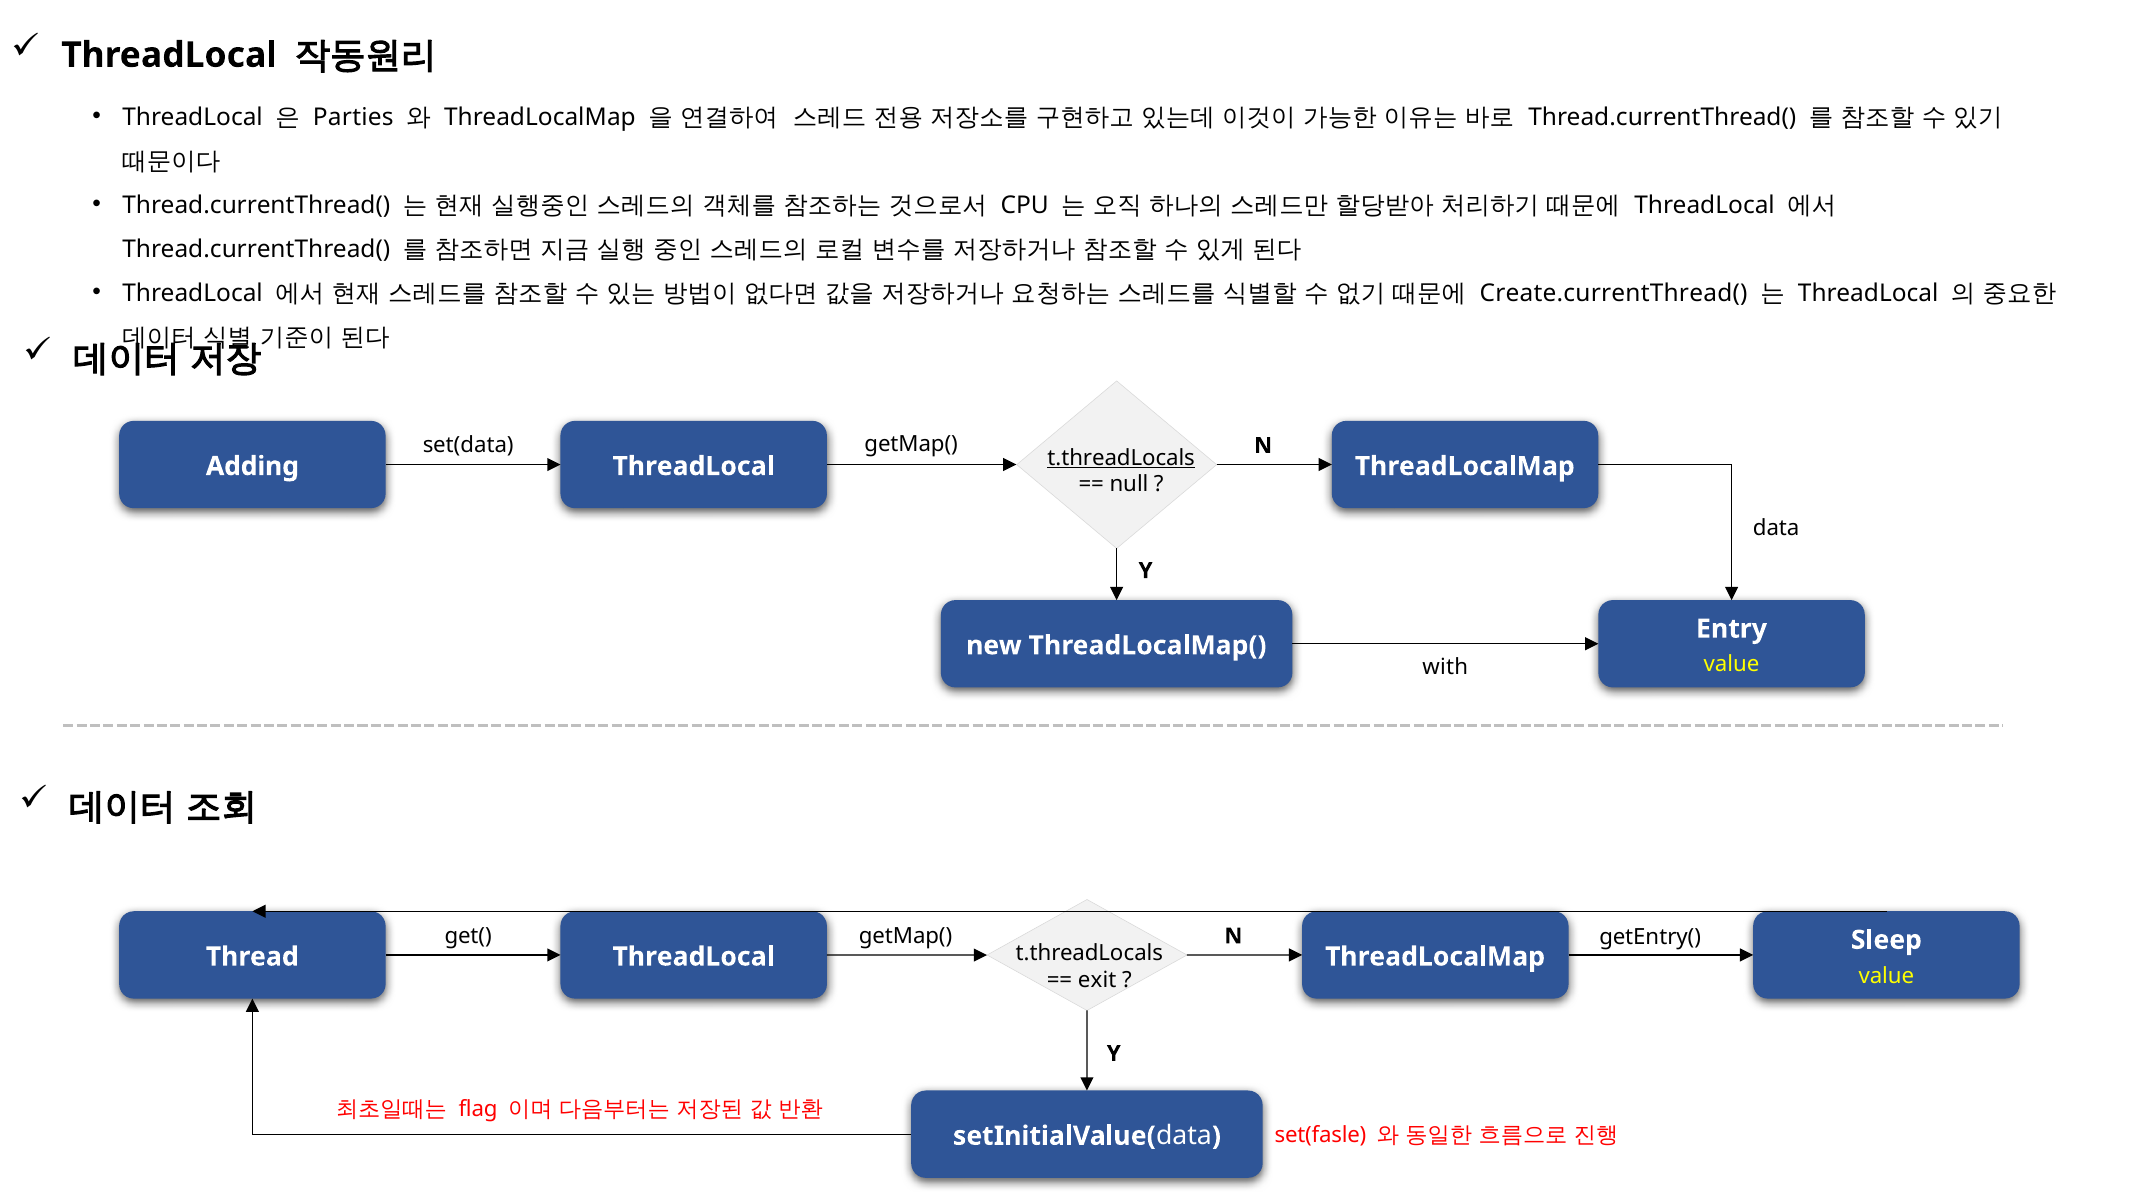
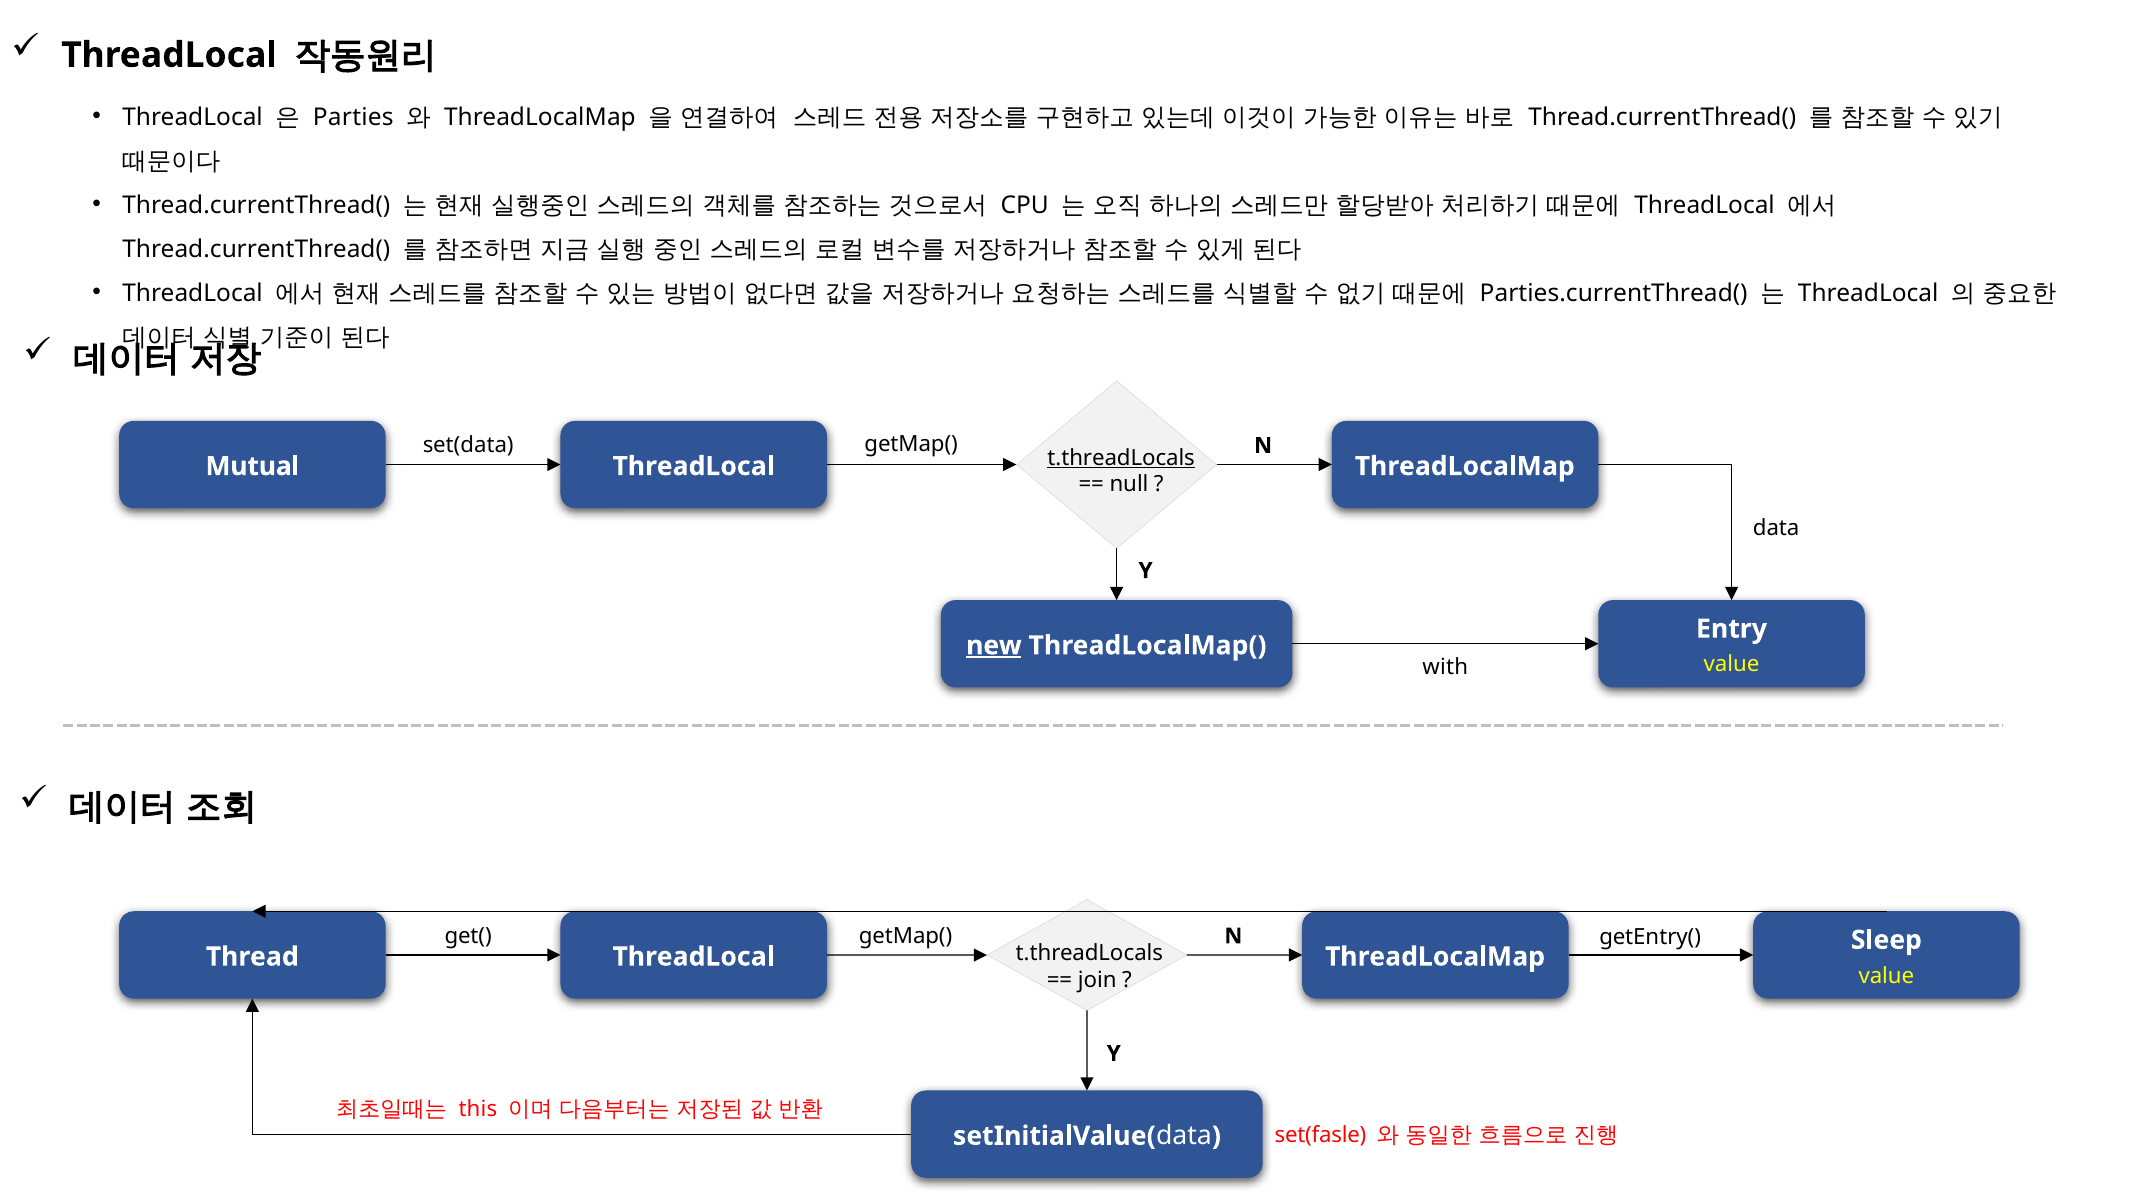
Create.currentThread(: Create.currentThread( -> Parties.currentThread( (1614, 293)
Adding: Adding -> Mutual (252, 466)
new underline: none -> present (994, 646)
exit: exit -> join (1097, 981)
flag: flag -> this (478, 1109)
